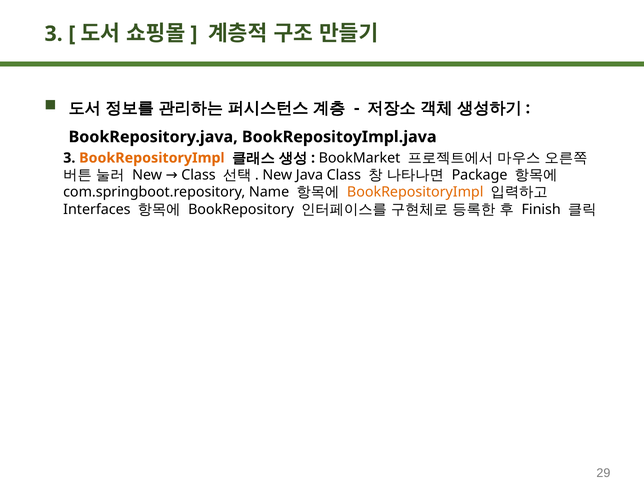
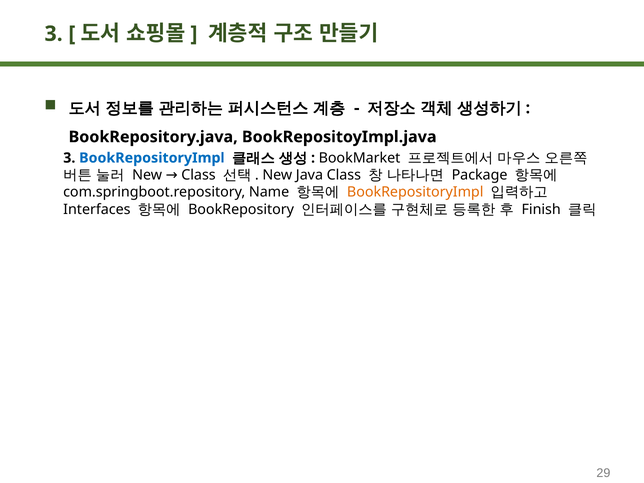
BookRepositoryImpl colour: orange -> blue (152, 158)
